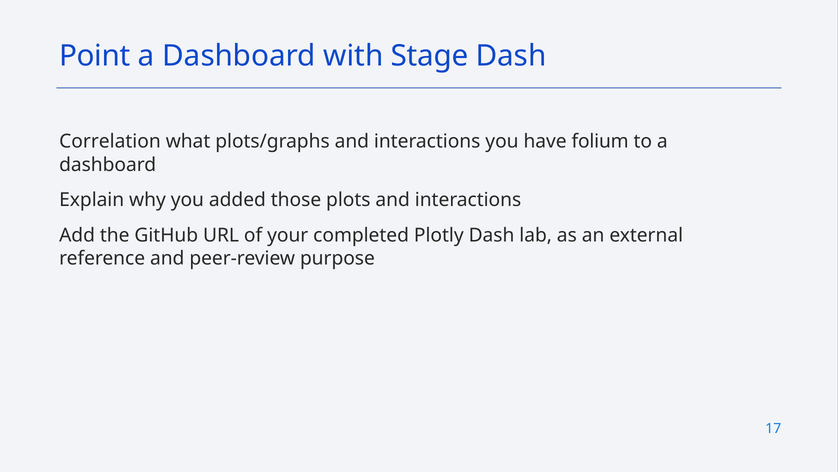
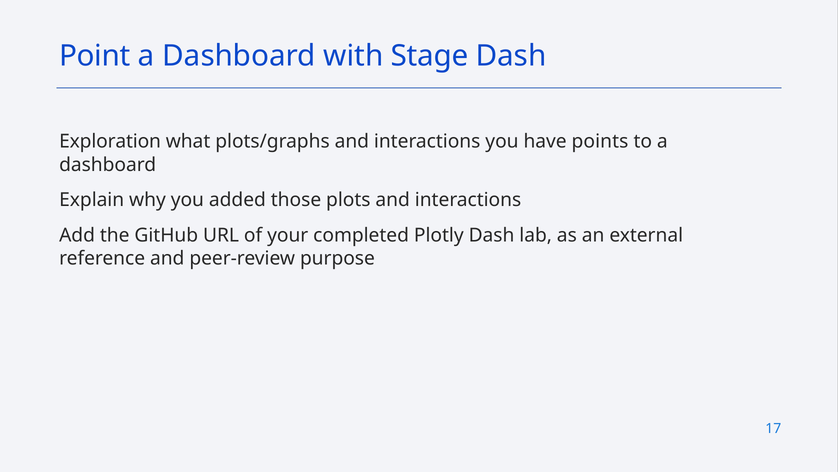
Correlation: Correlation -> Exploration (110, 141)
folium: folium -> points (600, 141)
